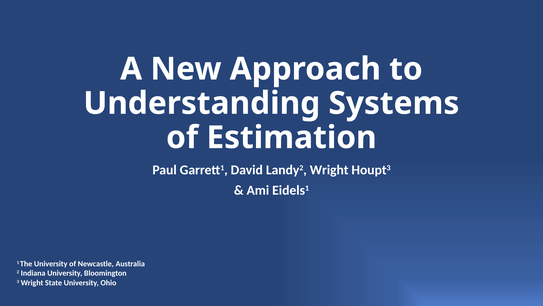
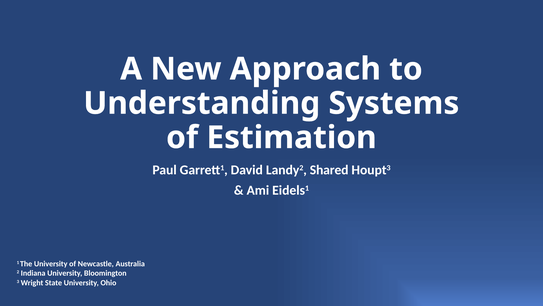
Landy2 Wright: Wright -> Shared (329, 170)
